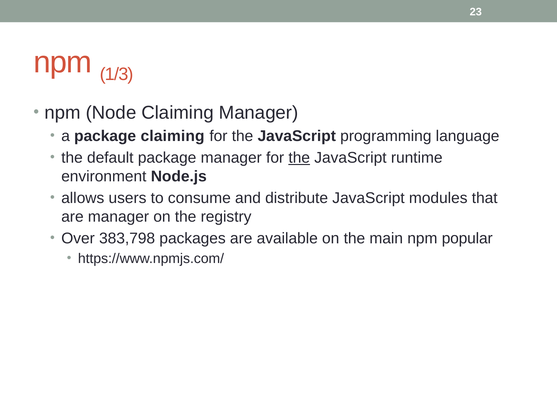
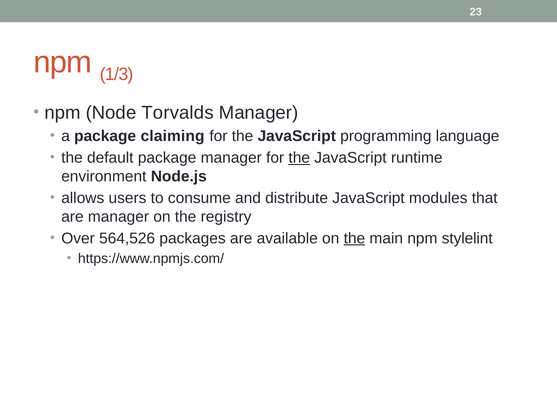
Node Claiming: Claiming -> Torvalds (178, 113)
383,798: 383,798 -> 564,526 (127, 238)
the underline: none -> present (354, 238)
popular: popular -> stylelint (467, 238)
